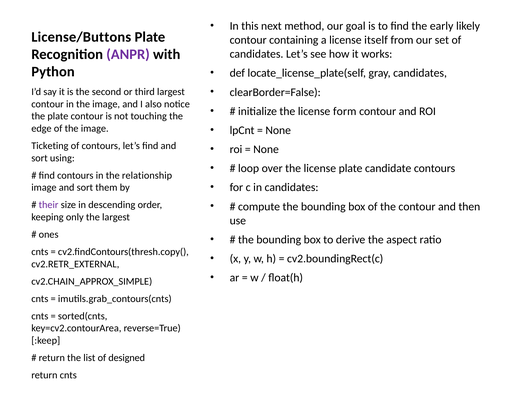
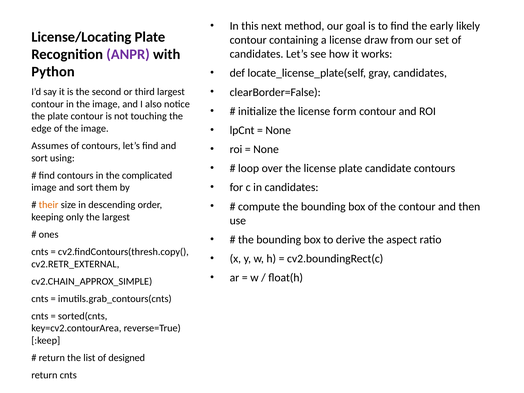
License/Buttons: License/Buttons -> License/Locating (81, 37)
itself: itself -> draw (376, 40)
Ticketing: Ticketing -> Assumes (50, 146)
relationship: relationship -> complicated (147, 175)
their colour: purple -> orange (49, 205)
